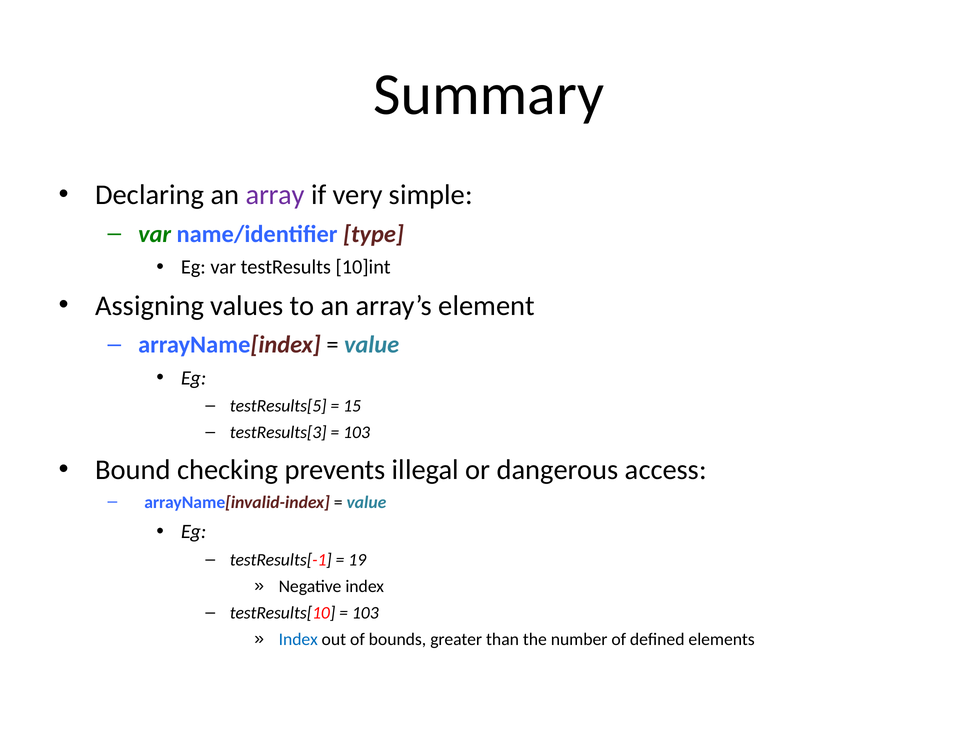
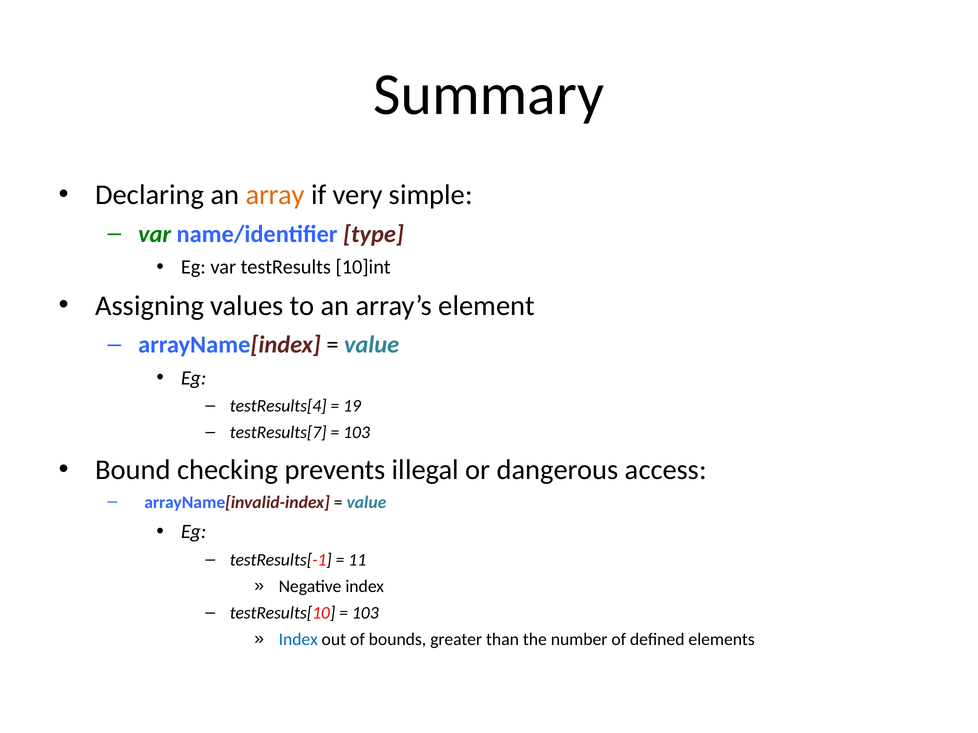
array colour: purple -> orange (275, 195)
testResults[5: testResults[5 -> testResults[4 (278, 406)
15: 15 -> 19 (352, 406)
testResults[3: testResults[3 -> testResults[7 (278, 433)
19: 19 -> 11 (357, 560)
